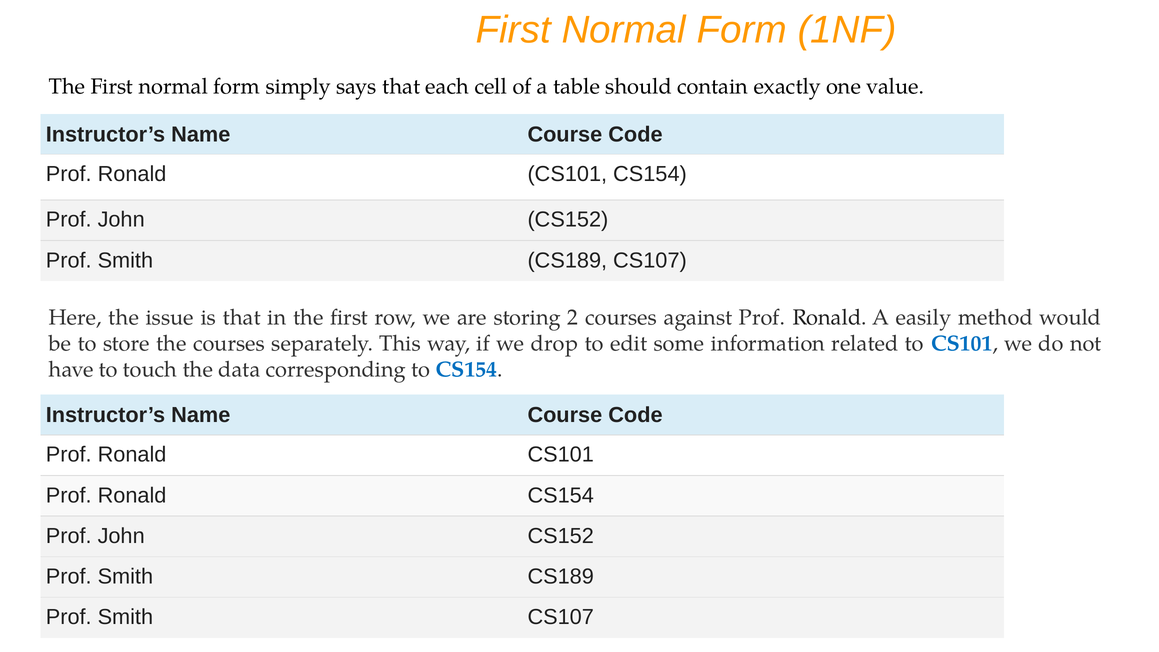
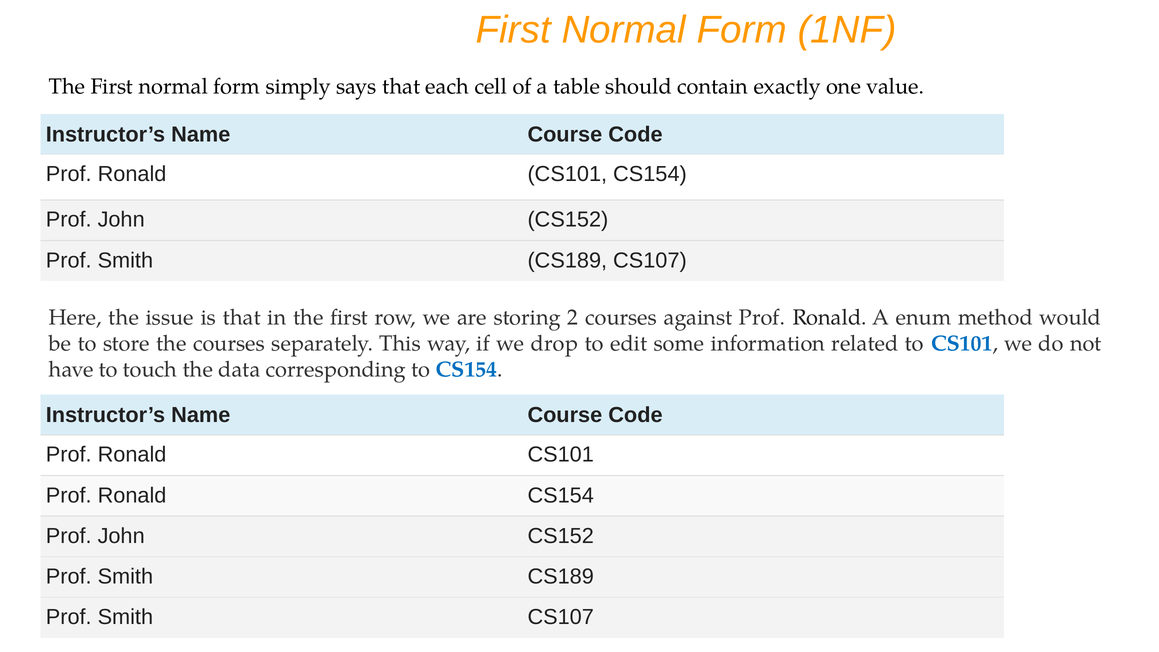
easily: easily -> enum (924, 317)
